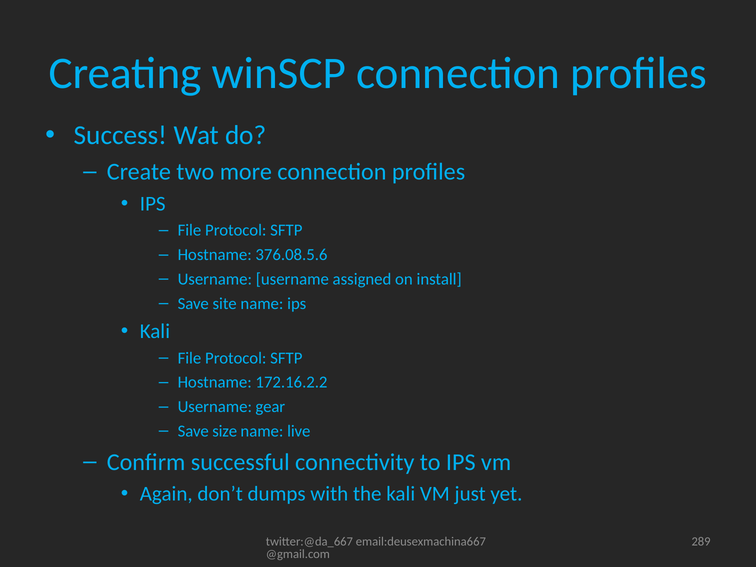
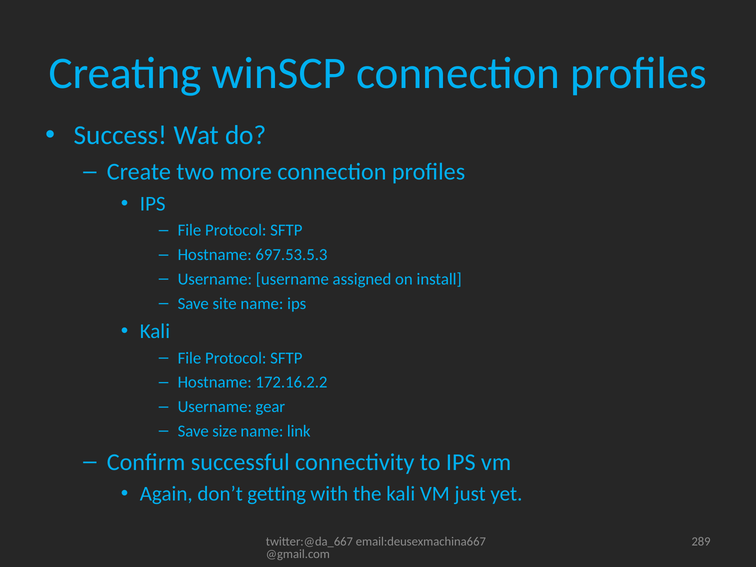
376.08.5.6: 376.08.5.6 -> 697.53.5.3 (291, 255)
live: live -> link (299, 431)
dumps: dumps -> getting (277, 494)
